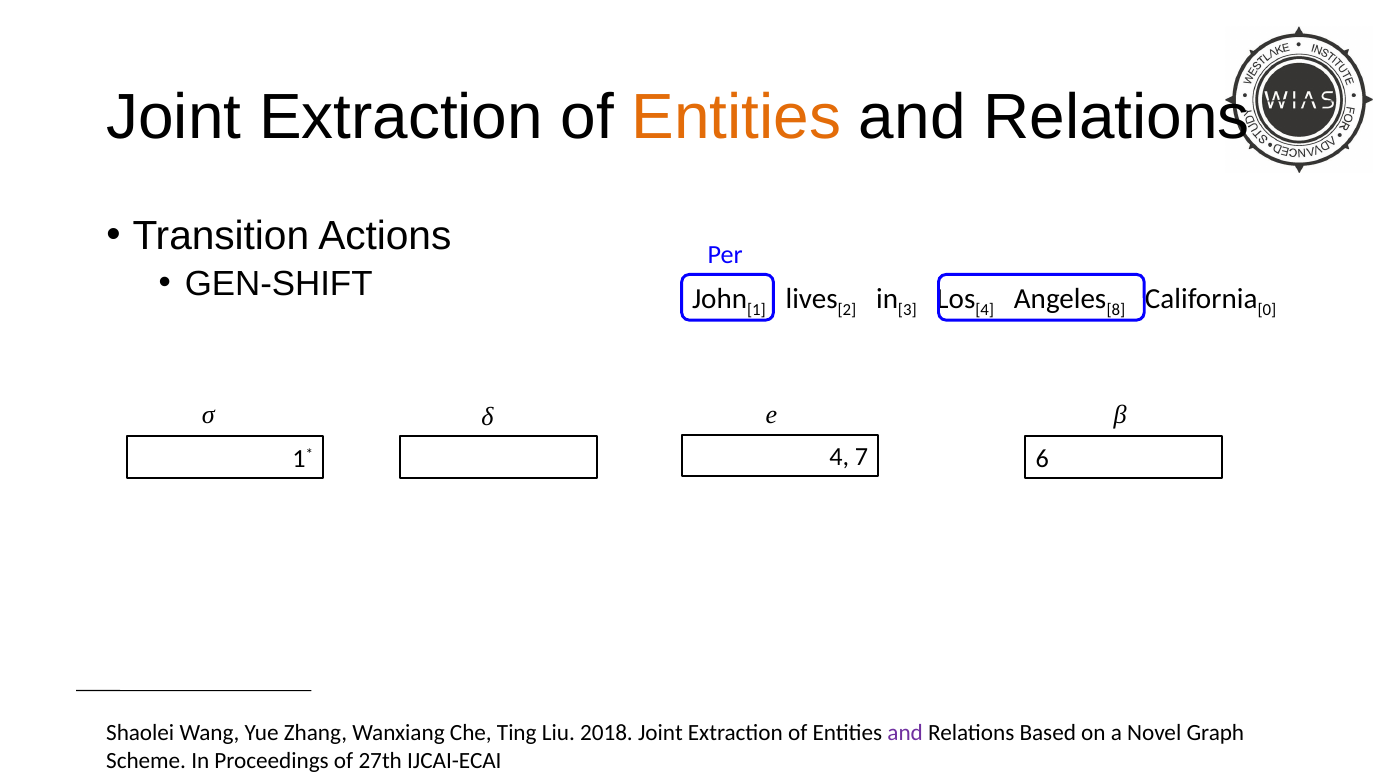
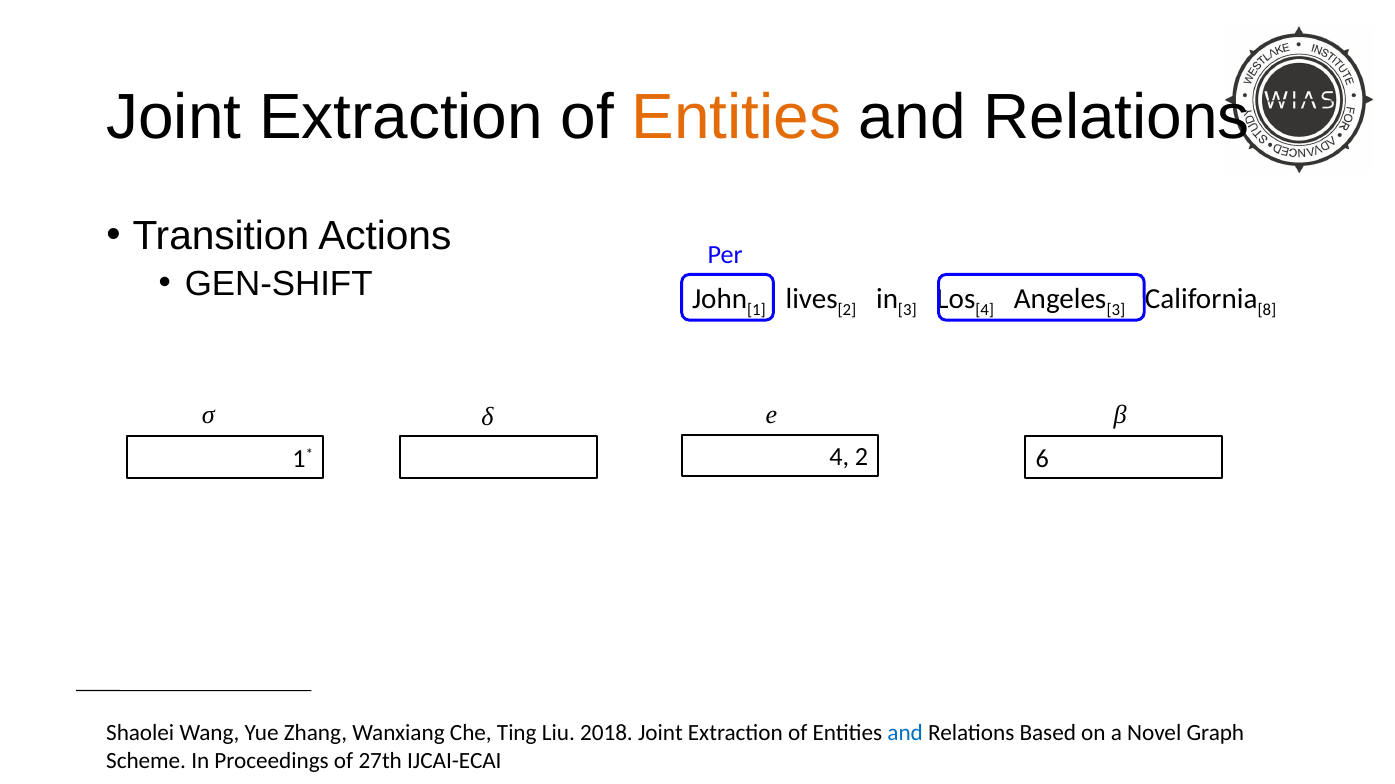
8: 8 -> 3 (1116, 311)
0: 0 -> 8 (1267, 311)
4 7: 7 -> 2 (862, 458)
and colour: purple -> blue (905, 733)
